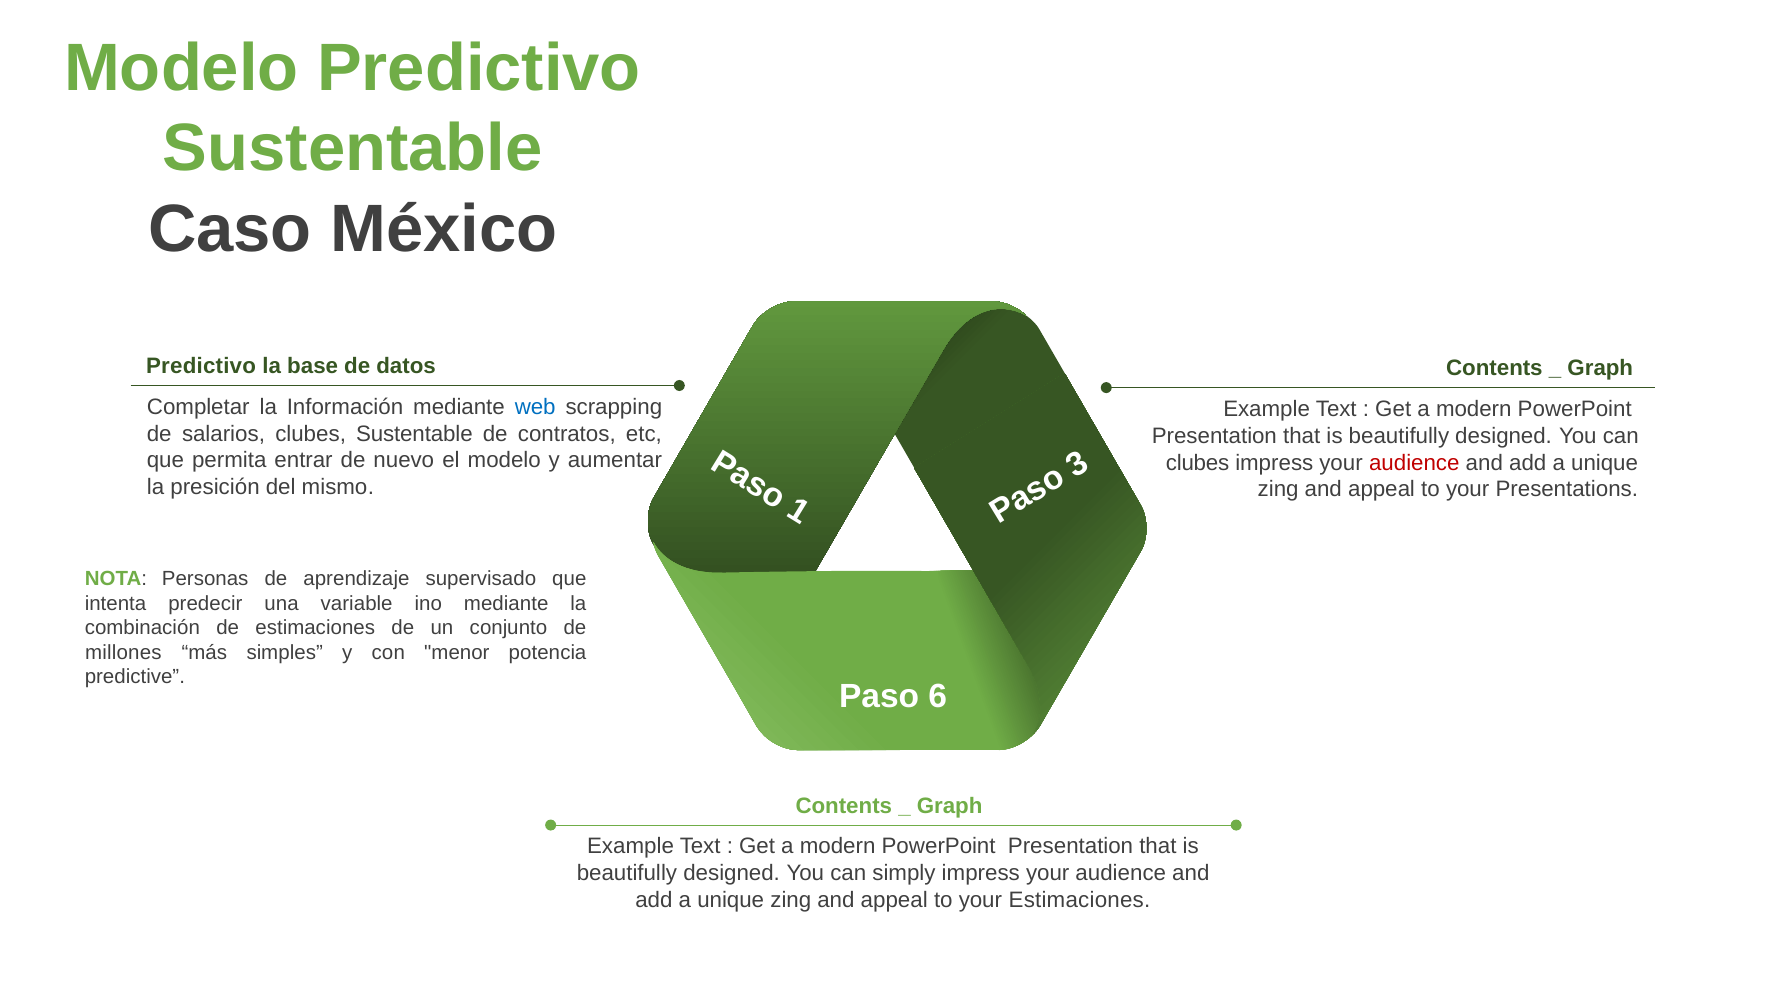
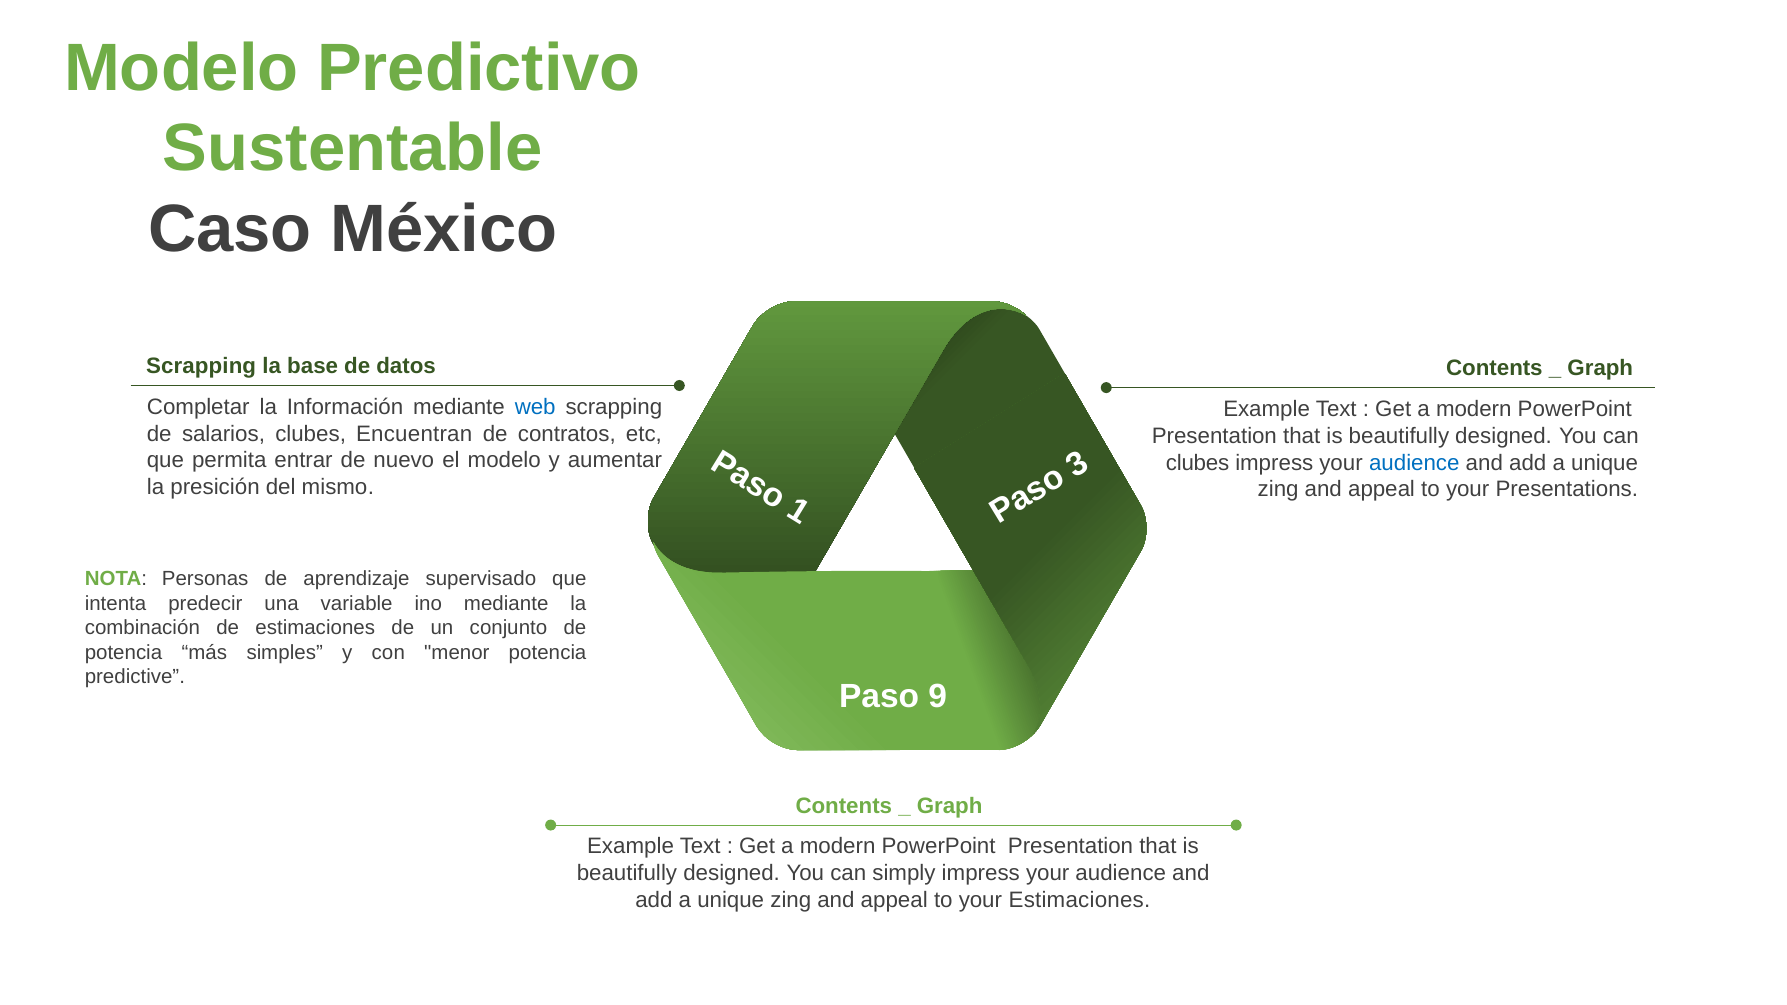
Predictivo: Predictivo -> Scrapping (201, 366)
clubes Sustentable: Sustentable -> Encuentran (414, 434)
audience colour: red -> blue (1414, 463)
millones: millones -> potencia (123, 653)
6: 6 -> 9 (938, 697)
